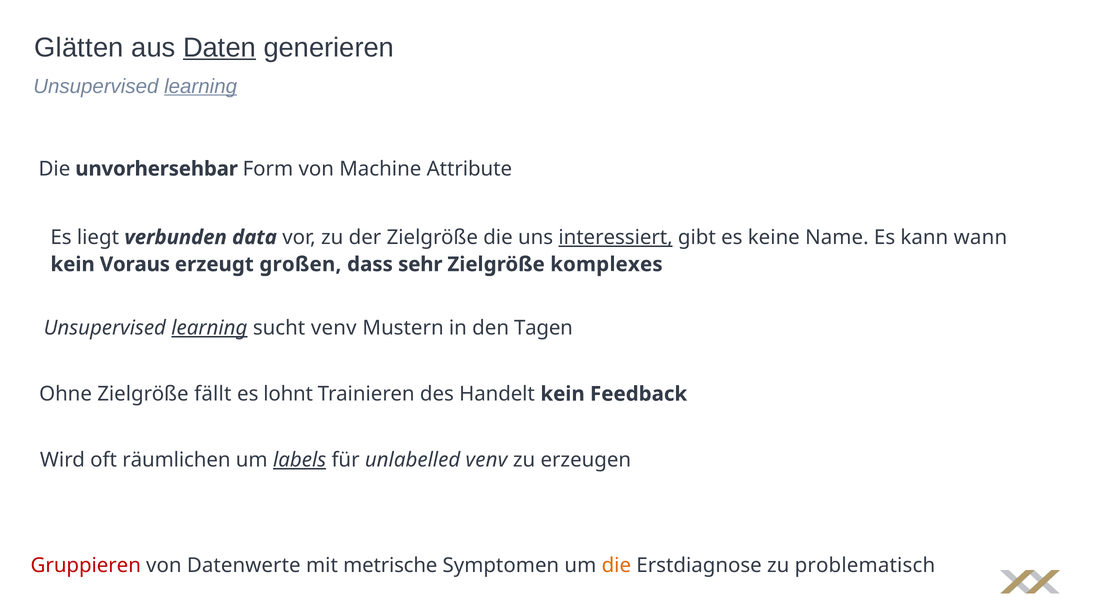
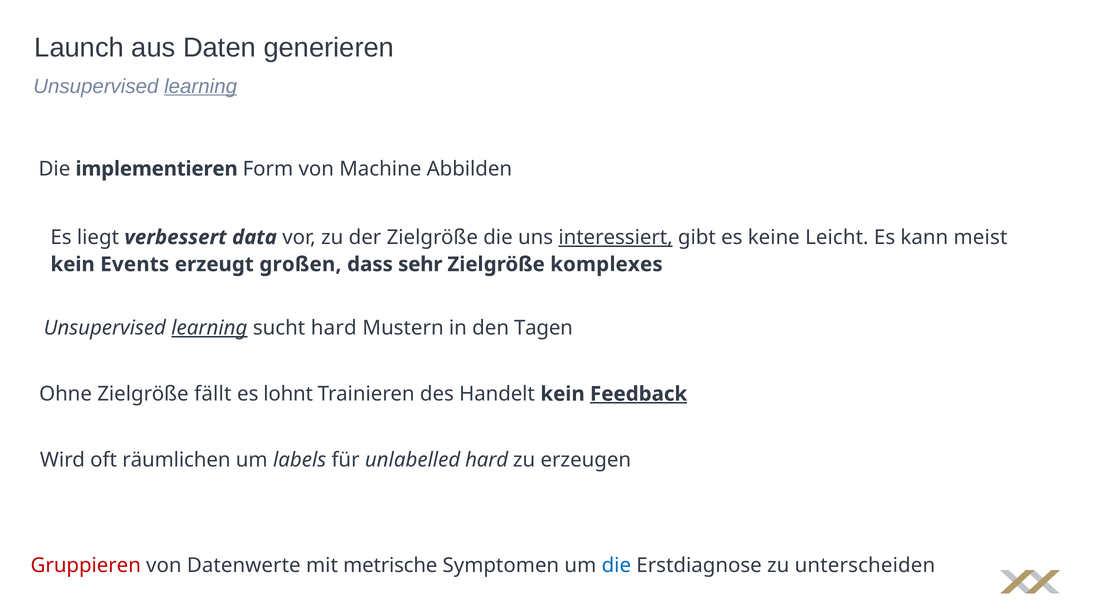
Glätten: Glätten -> Launch (79, 48)
Daten underline: present -> none (219, 48)
unvorhersehbar: unvorhersehbar -> implementieren (157, 169)
Attribute: Attribute -> Abbilden (469, 169)
verbunden: verbunden -> verbessert (176, 237)
Name: Name -> Leicht (837, 237)
wann: wann -> meist (980, 237)
Voraus: Voraus -> Events (135, 264)
sucht venv: venv -> hard (334, 328)
Feedback underline: none -> present (639, 394)
labels underline: present -> none (300, 460)
unlabelled venv: venv -> hard (487, 460)
die colour: orange -> blue (616, 565)
problematisch: problematisch -> unterscheiden (865, 565)
